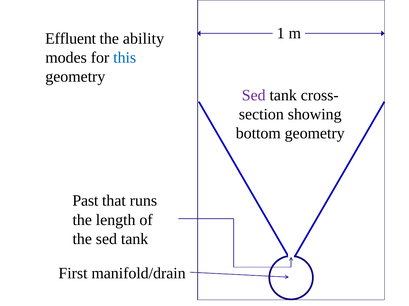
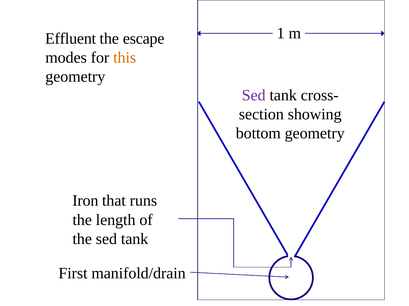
ability: ability -> escape (144, 39)
this colour: blue -> orange (125, 58)
Past: Past -> Iron (85, 201)
